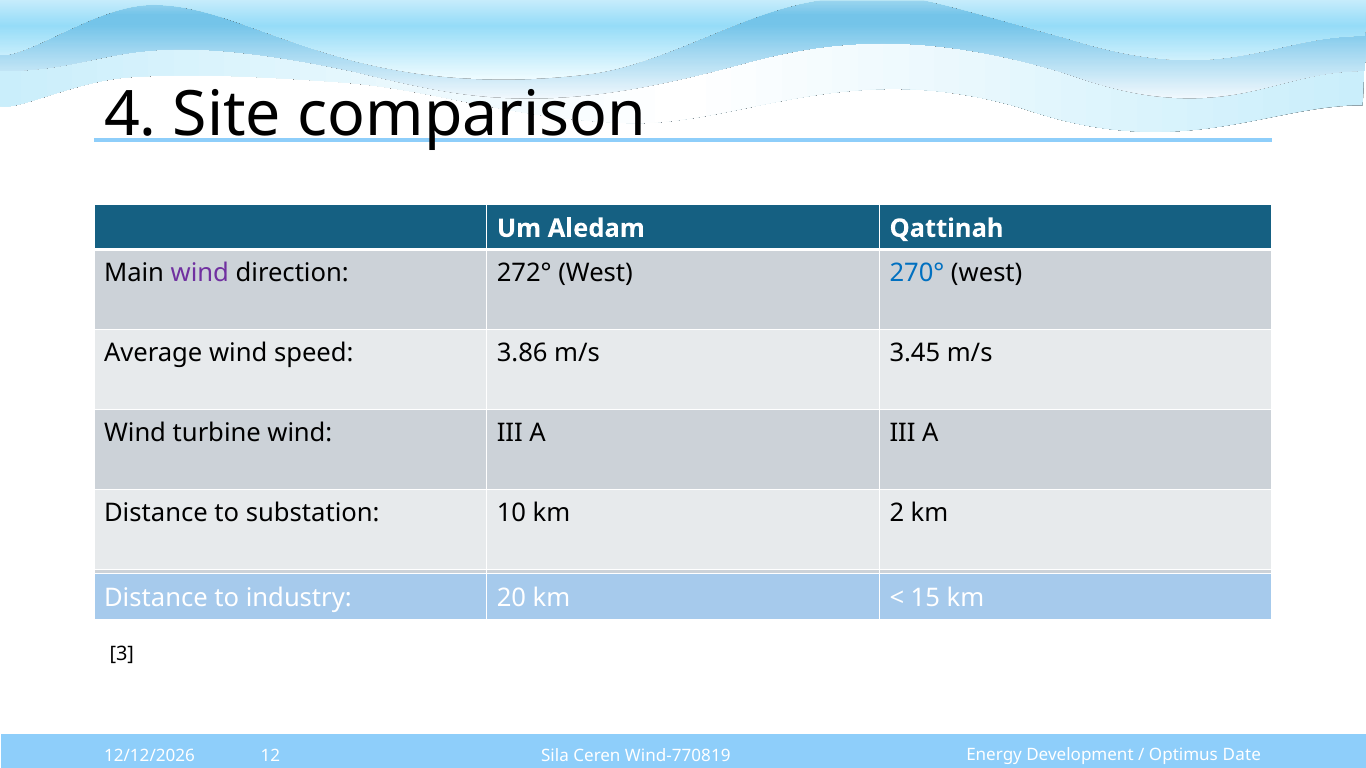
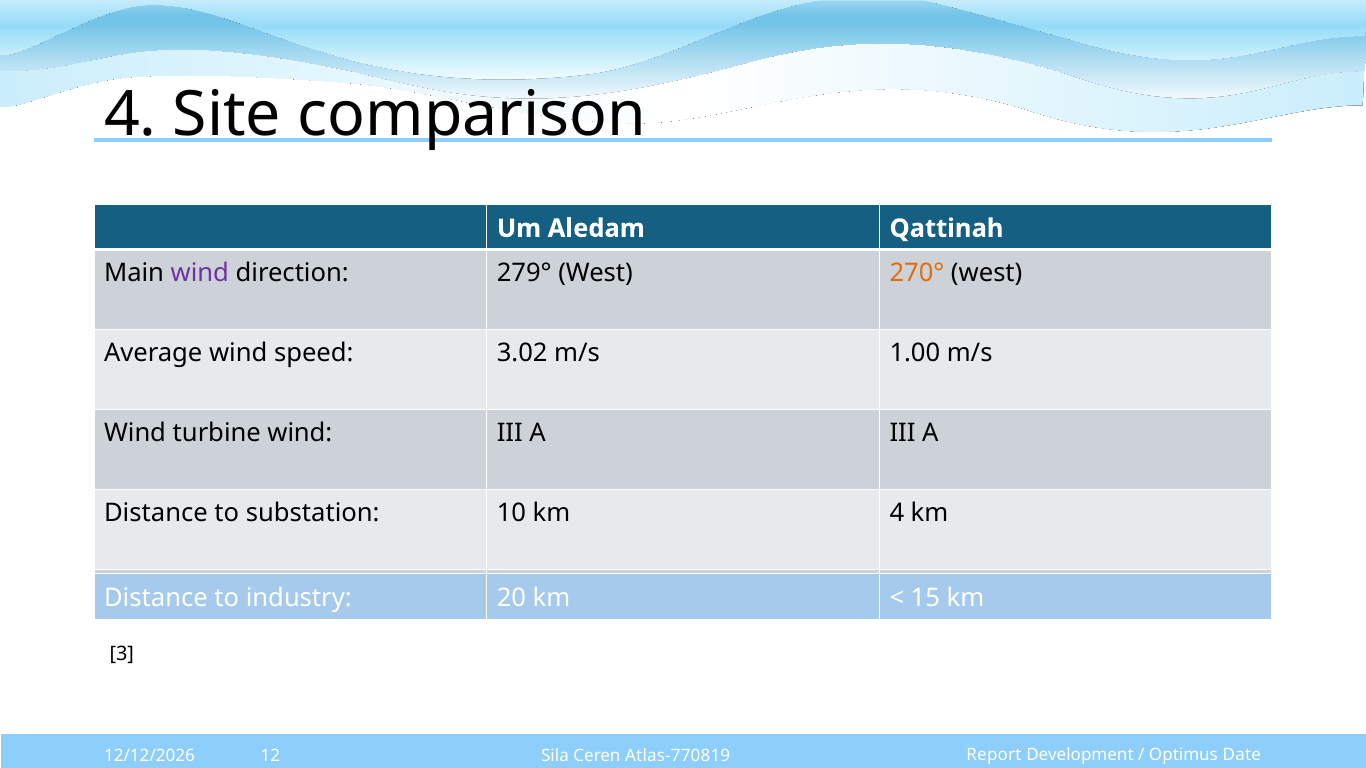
272°: 272° -> 279° (524, 274)
270° colour: blue -> orange (917, 274)
3.86: 3.86 -> 3.02 (522, 354)
3.45: 3.45 -> 1.00 (915, 354)
km 2: 2 -> 4 (897, 514)
Wind-770819: Wind-770819 -> Atlas-770819 (678, 756)
Energy: Energy -> Report (994, 756)
